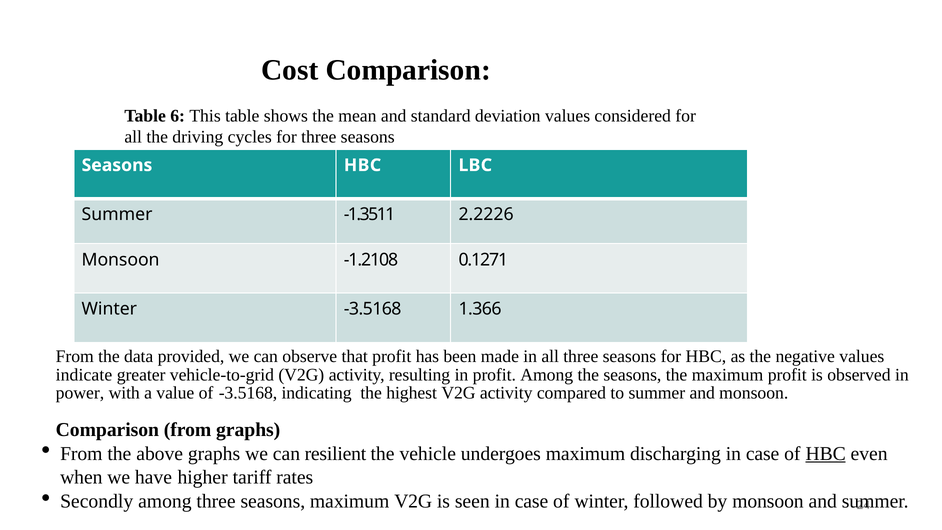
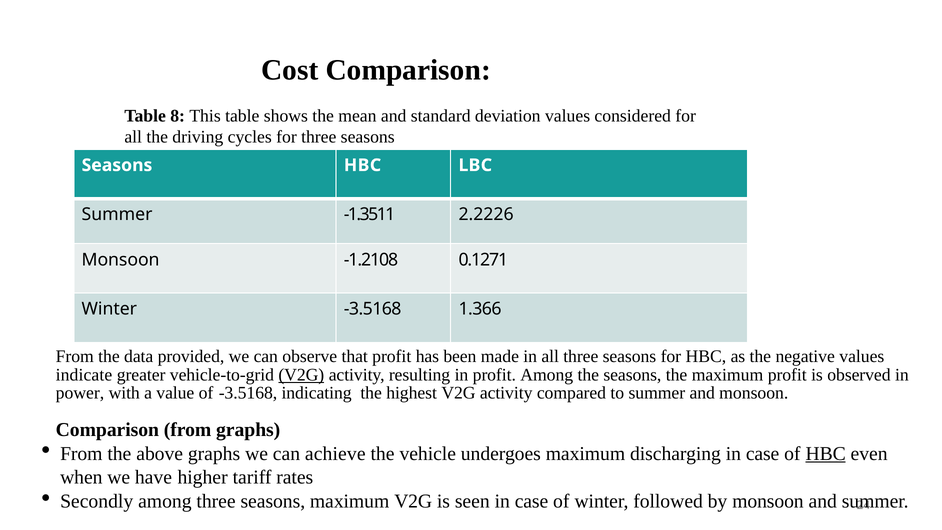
6: 6 -> 8 (178, 116)
V2G underline: none -> present (301, 375)
resilient: resilient -> achieve (335, 454)
